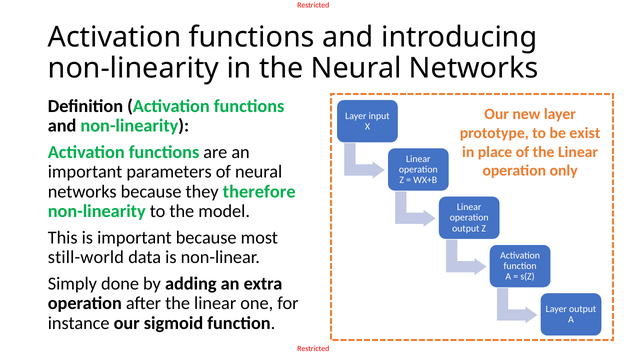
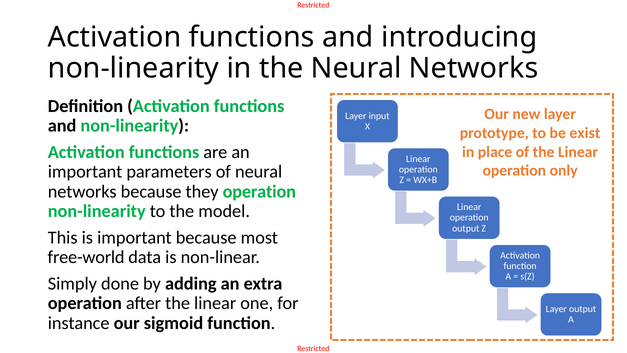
they therefore: therefore -> operation (259, 191)
still-world: still-world -> free-world (86, 257)
